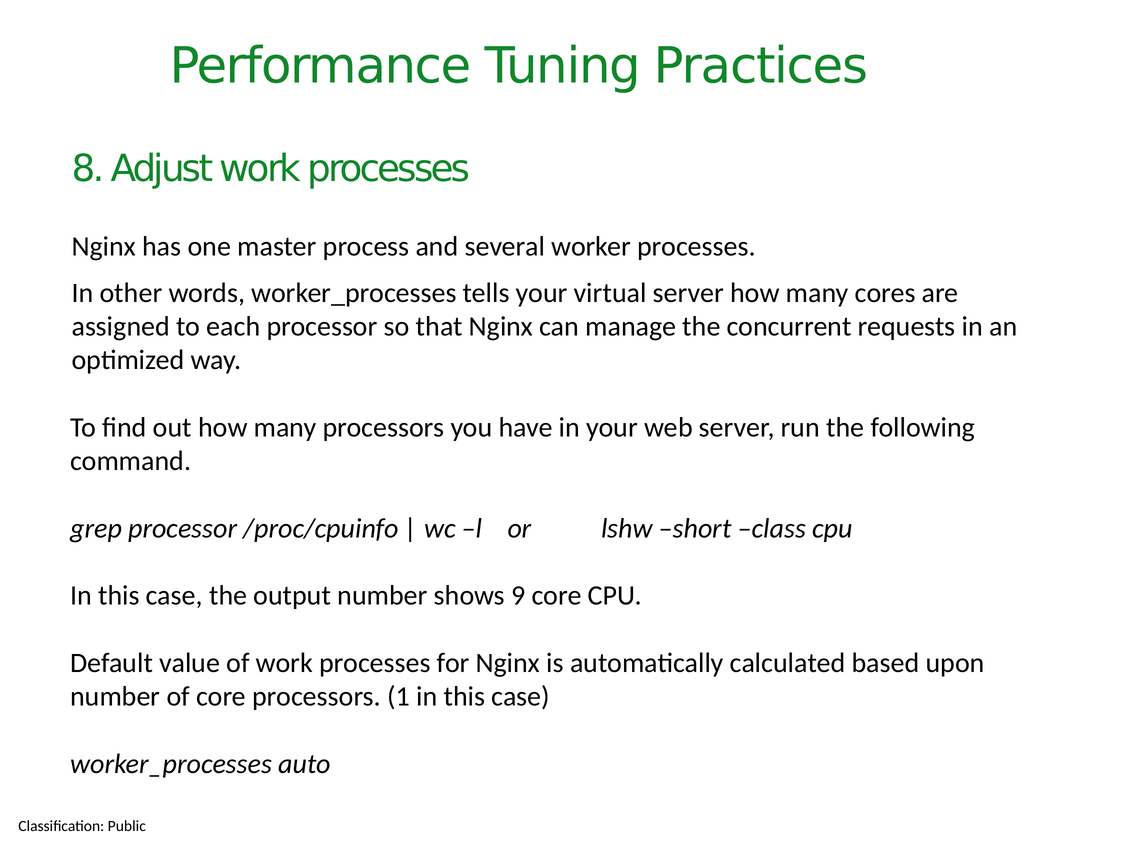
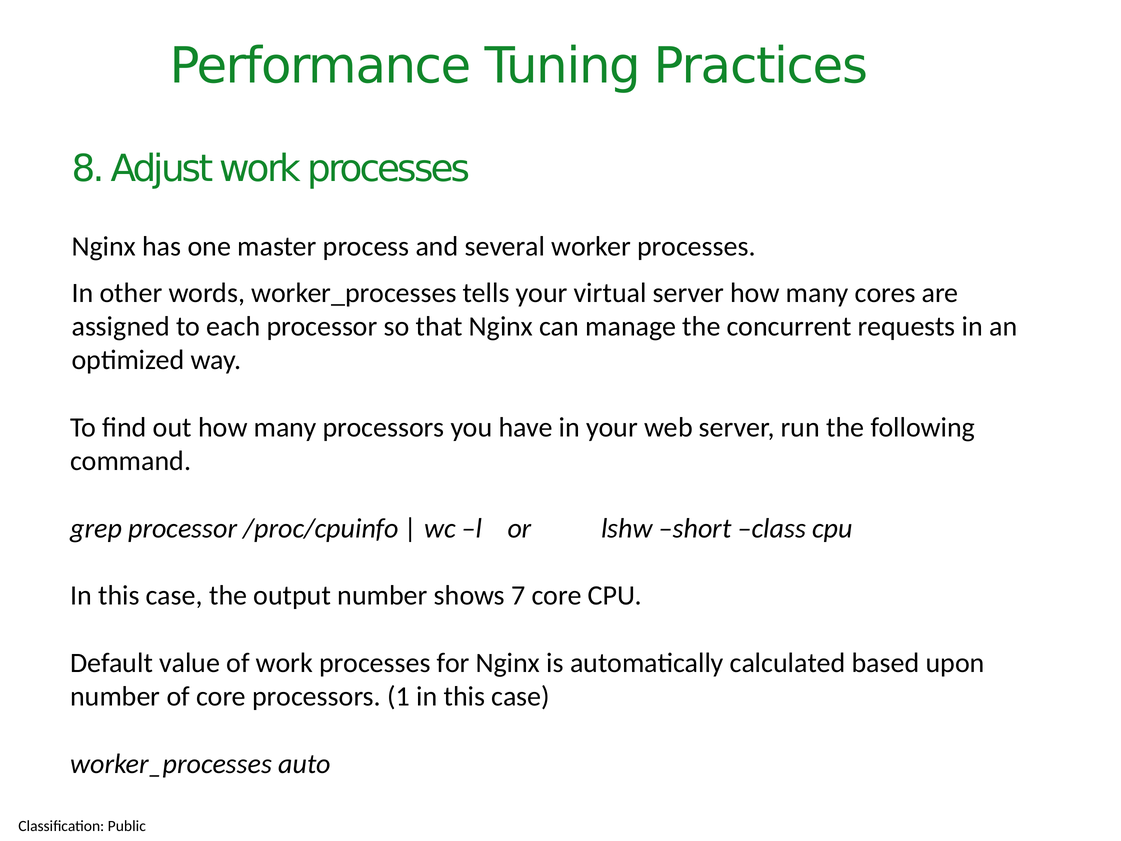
9: 9 -> 7 (518, 595)
